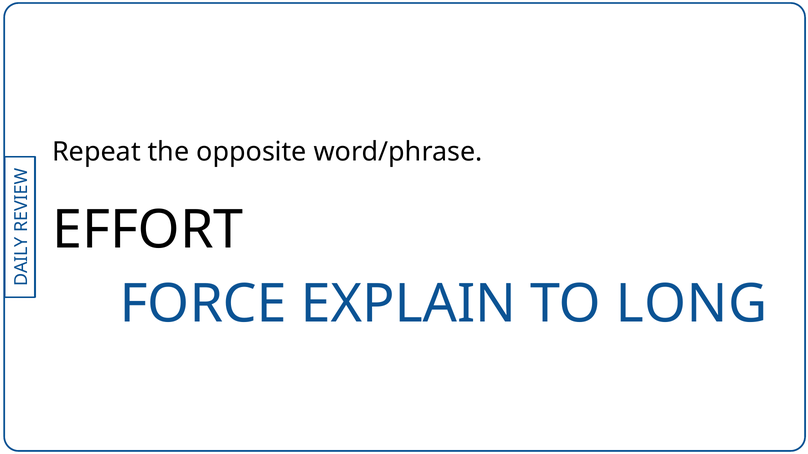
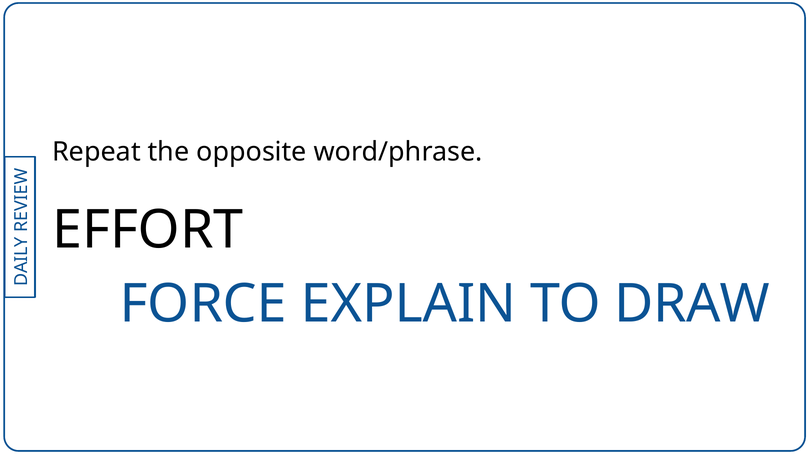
LONG: LONG -> DRAW (692, 304)
